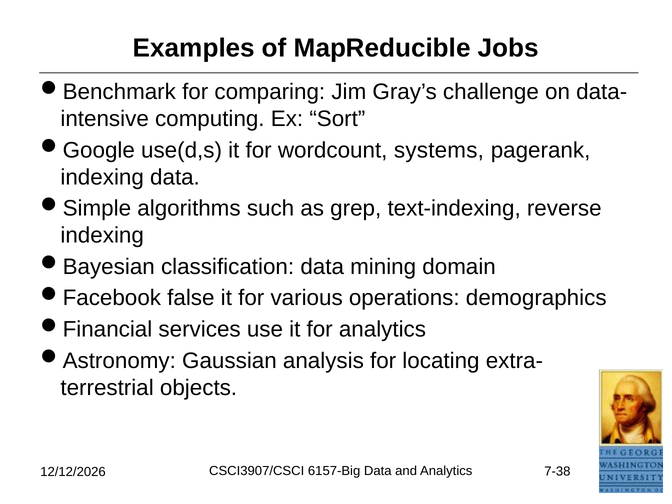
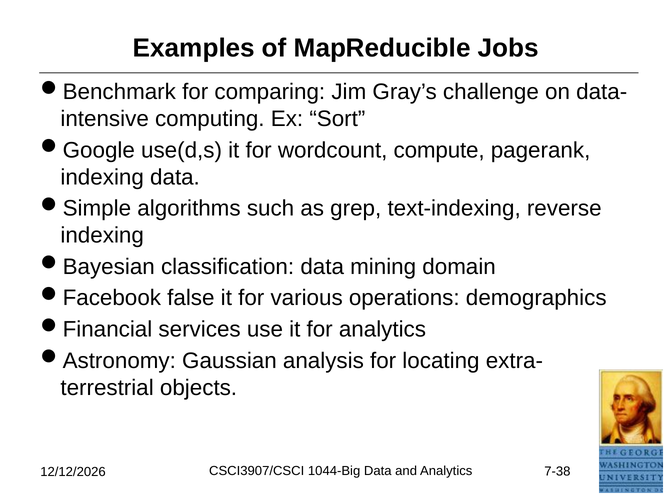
systems: systems -> compute (439, 150)
6157-Big: 6157-Big -> 1044-Big (334, 471)
